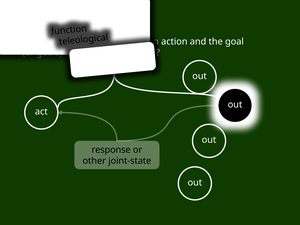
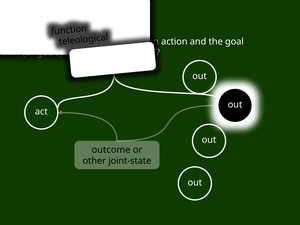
response: response -> outcome (111, 150)
